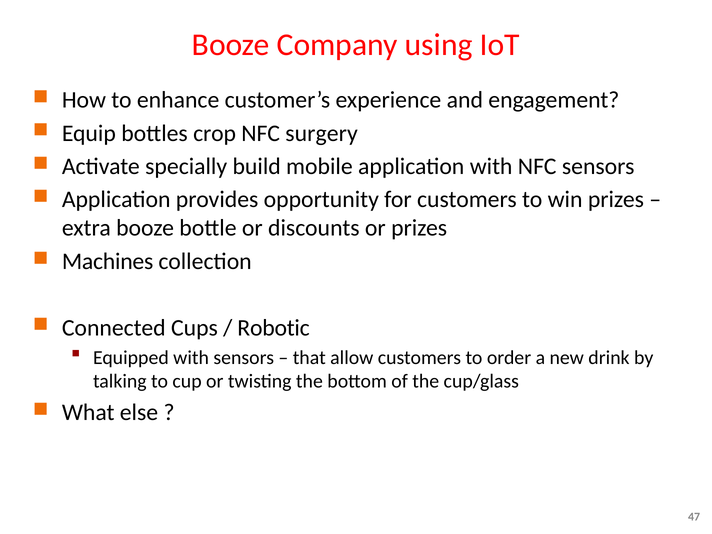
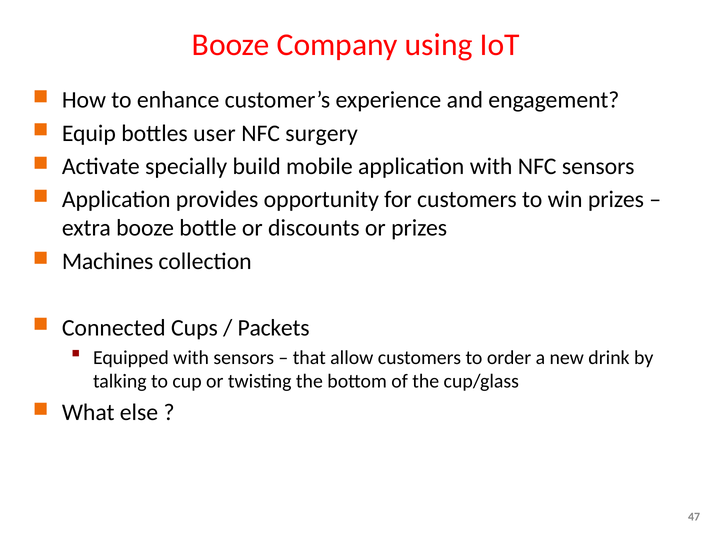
crop: crop -> user (214, 133)
Robotic: Robotic -> Packets (274, 328)
